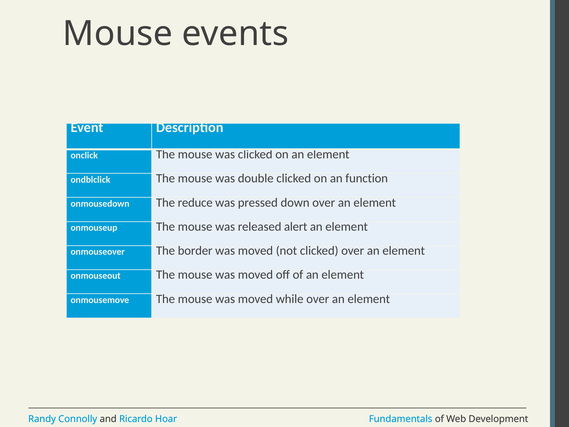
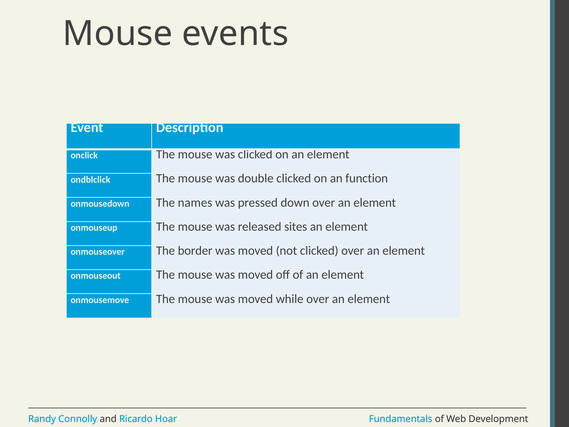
reduce: reduce -> names (195, 202)
alert: alert -> sites (296, 226)
